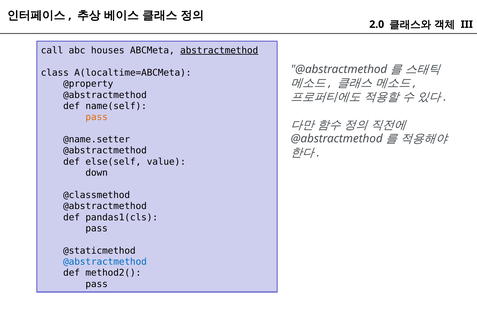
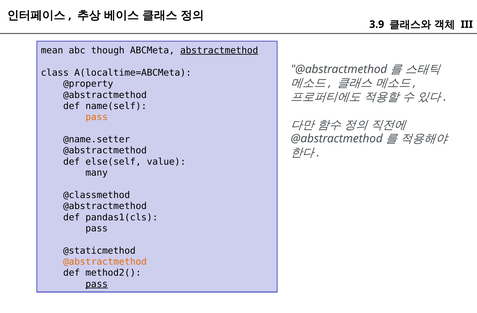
2.0: 2.0 -> 3.9 (377, 24)
call: call -> mean (52, 51)
houses: houses -> though (108, 51)
down: down -> many (97, 173)
@abstractmethod colour: blue -> orange (105, 262)
pass underline: none -> present (97, 284)
